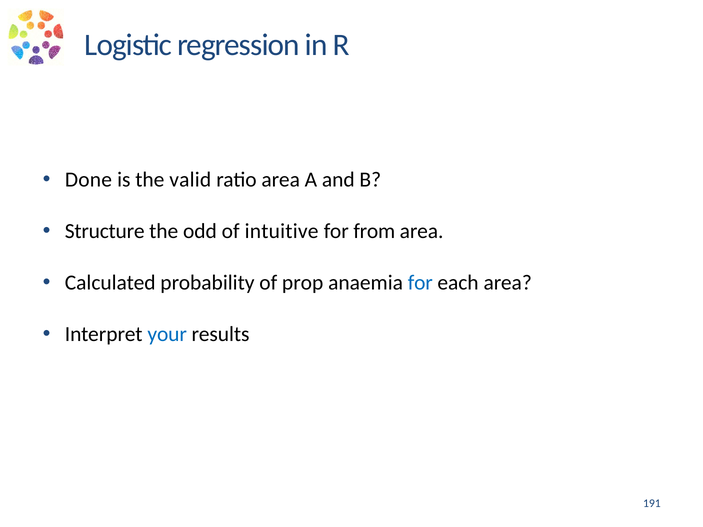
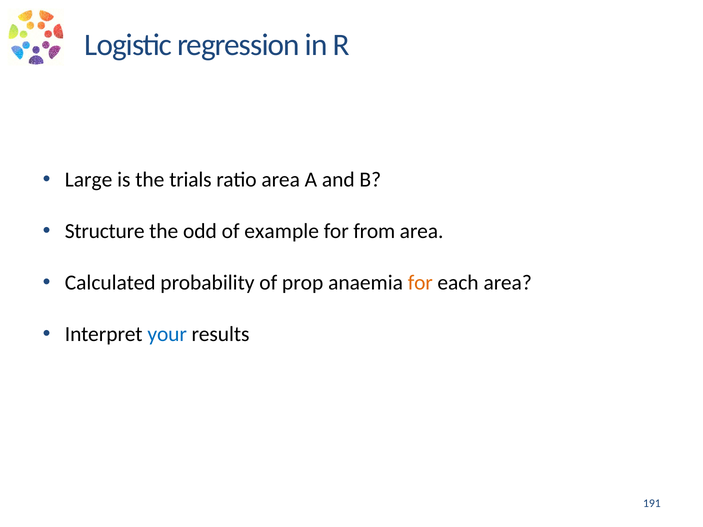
Done: Done -> Large (89, 180)
valid: valid -> trials (190, 180)
intuitive: intuitive -> example (282, 231)
for colour: blue -> orange (420, 283)
